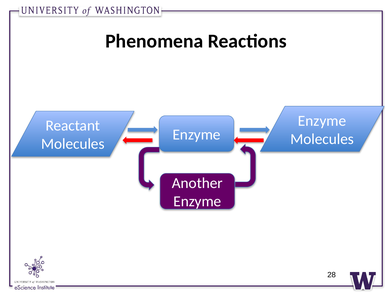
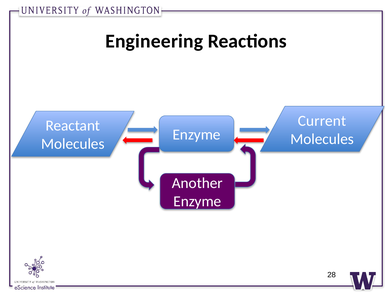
Phenomena: Phenomena -> Engineering (154, 41)
Enzyme: Enzyme -> Current (322, 121)
